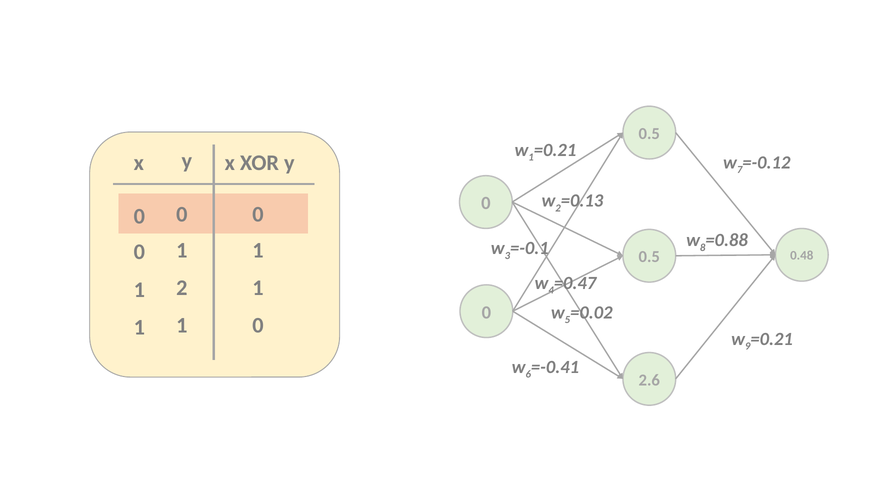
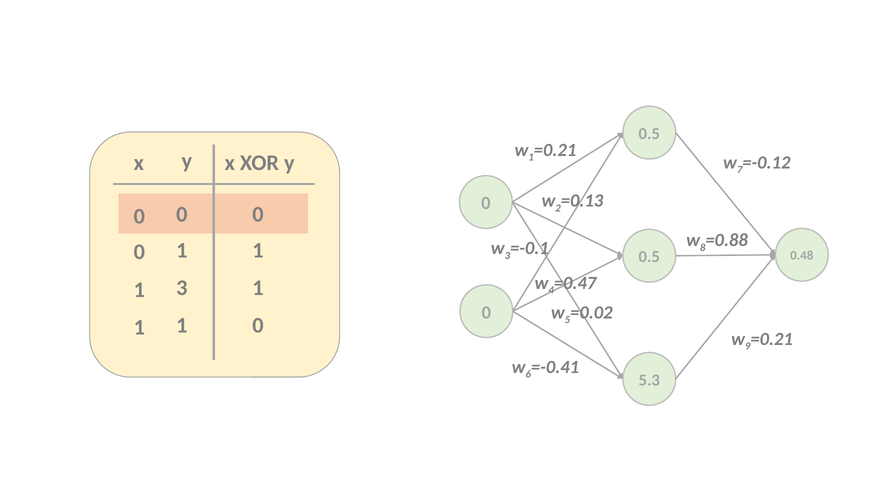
1 2: 2 -> 3 (182, 288)
2.6: 2.6 -> 5.3 (649, 380)
